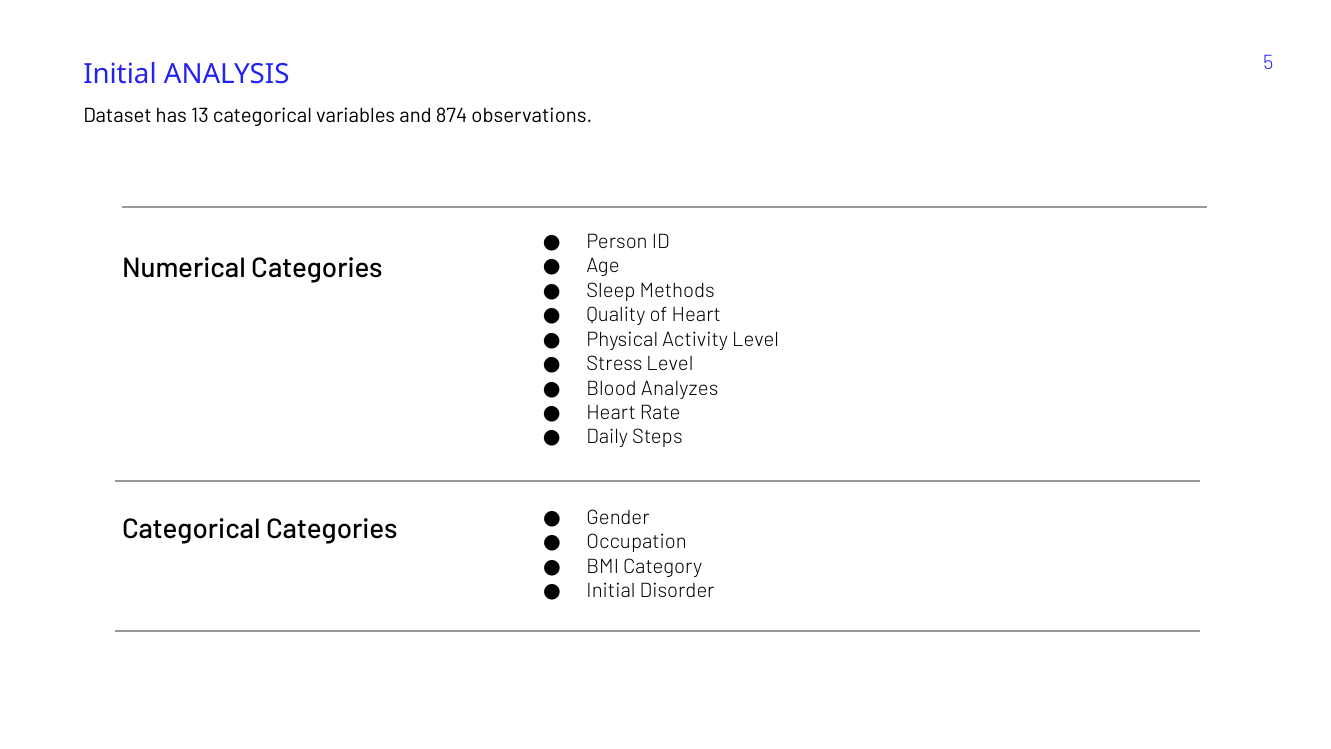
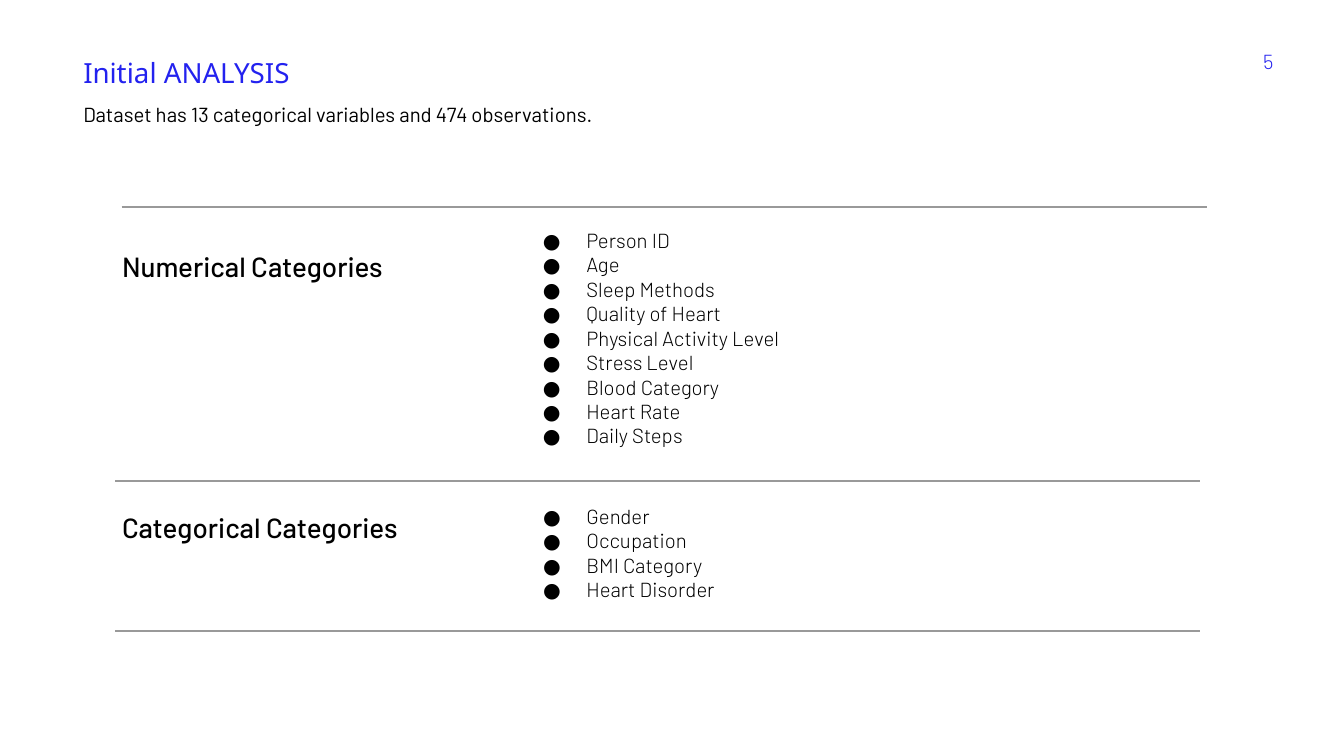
874: 874 -> 474 (452, 116)
Blood Analyzes: Analyzes -> Category (680, 388)
Initial: Initial -> Heart (611, 591)
